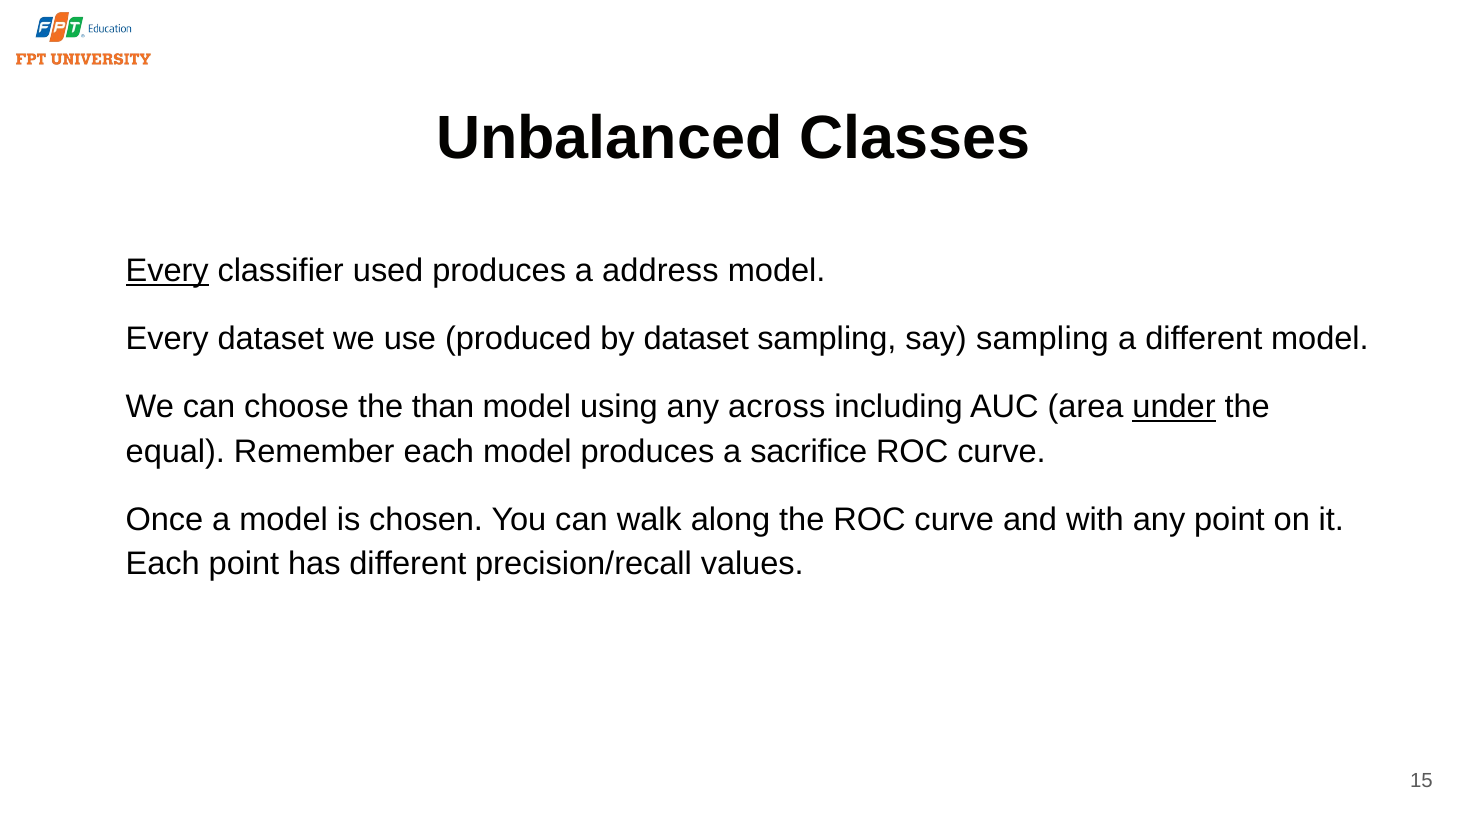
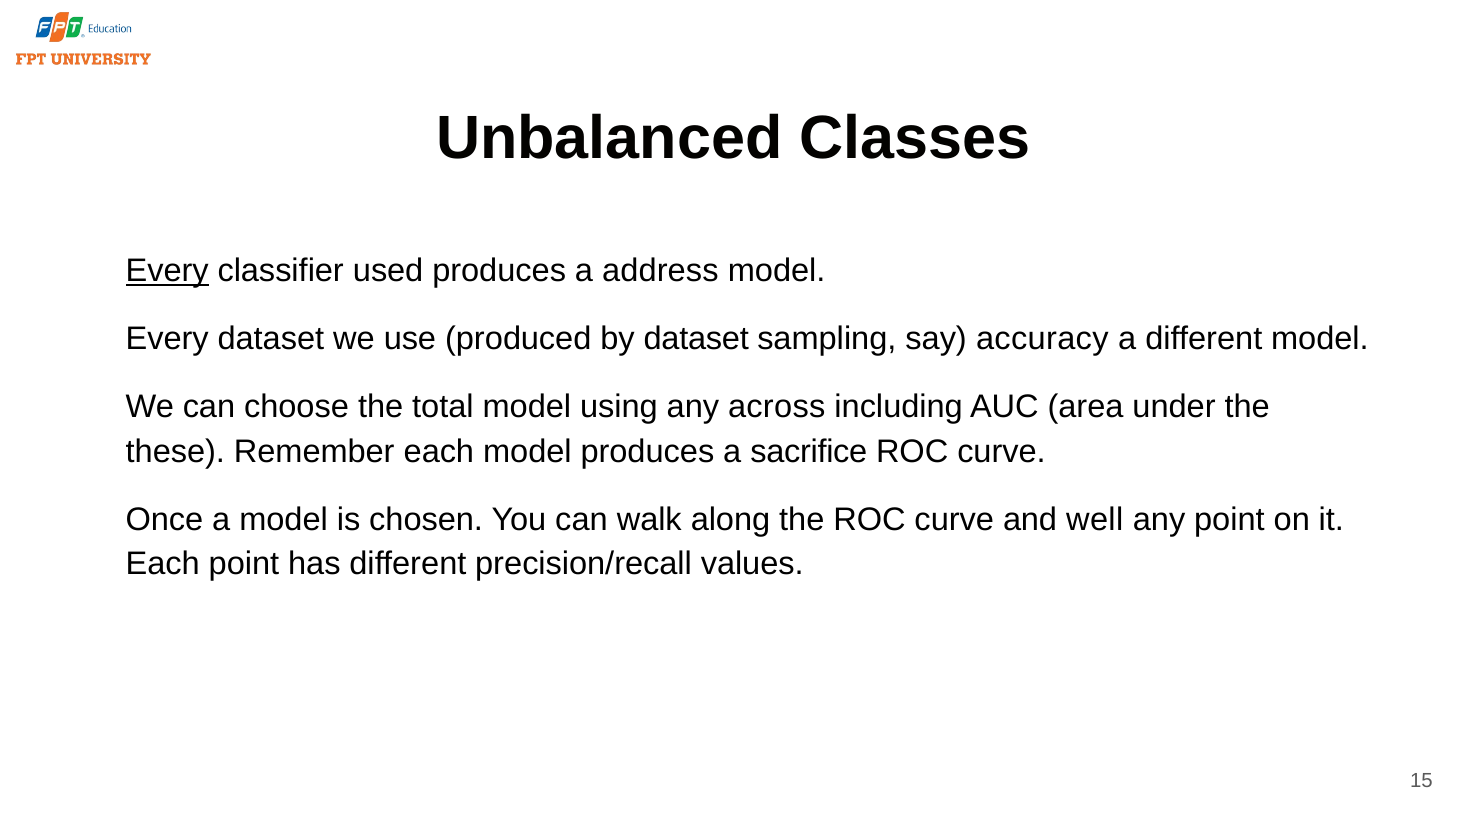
say sampling: sampling -> accuracy (1042, 339)
than: than -> total (443, 407)
under underline: present -> none (1174, 407)
equal: equal -> these (175, 452)
with: with -> well (1095, 519)
